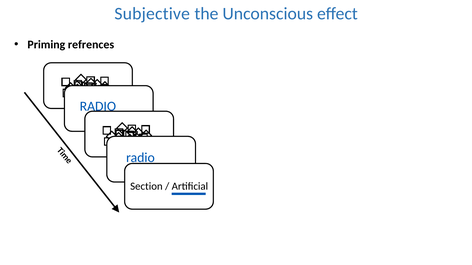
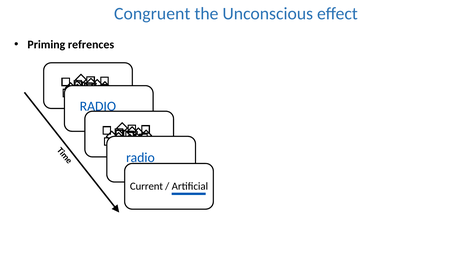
Subjective: Subjective -> Congruent (152, 14)
Section: Section -> Current (146, 186)
